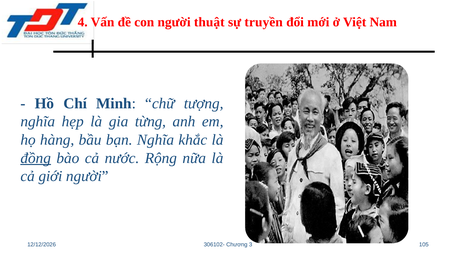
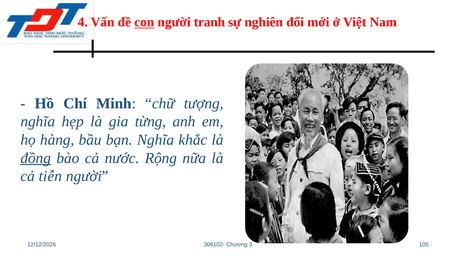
con underline: none -> present (144, 22)
thuật: thuật -> tranh (209, 22)
truyền: truyền -> nghiên (264, 22)
giới: giới -> tiễn (50, 177)
